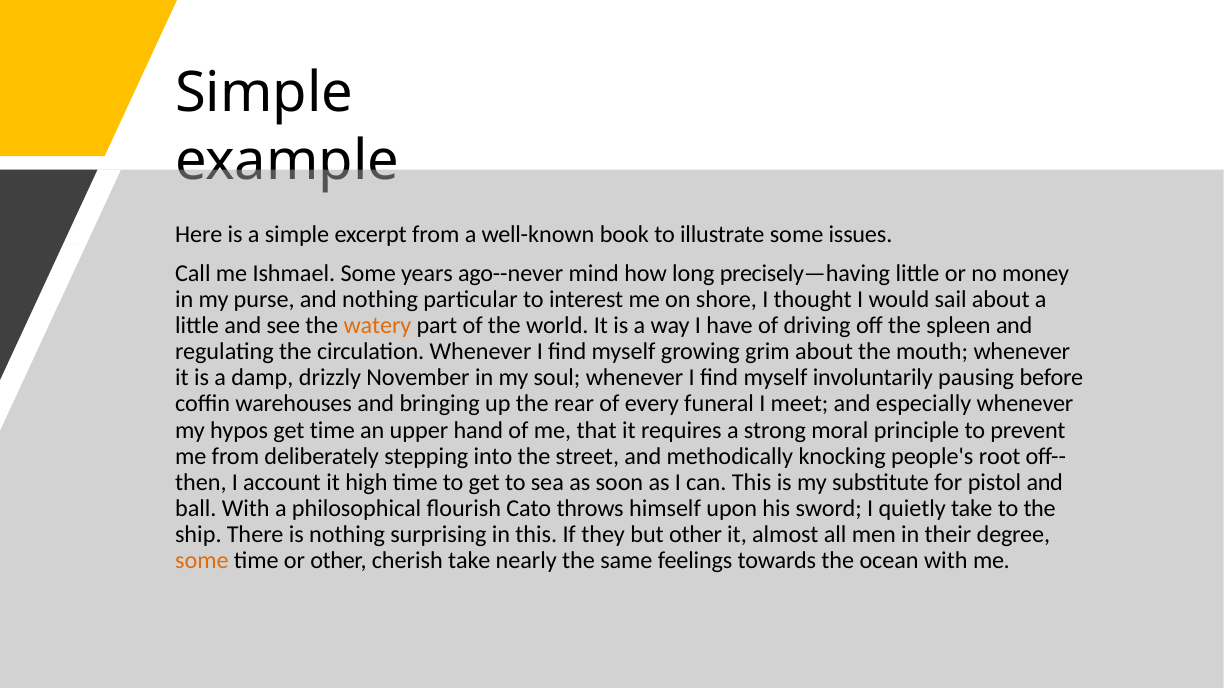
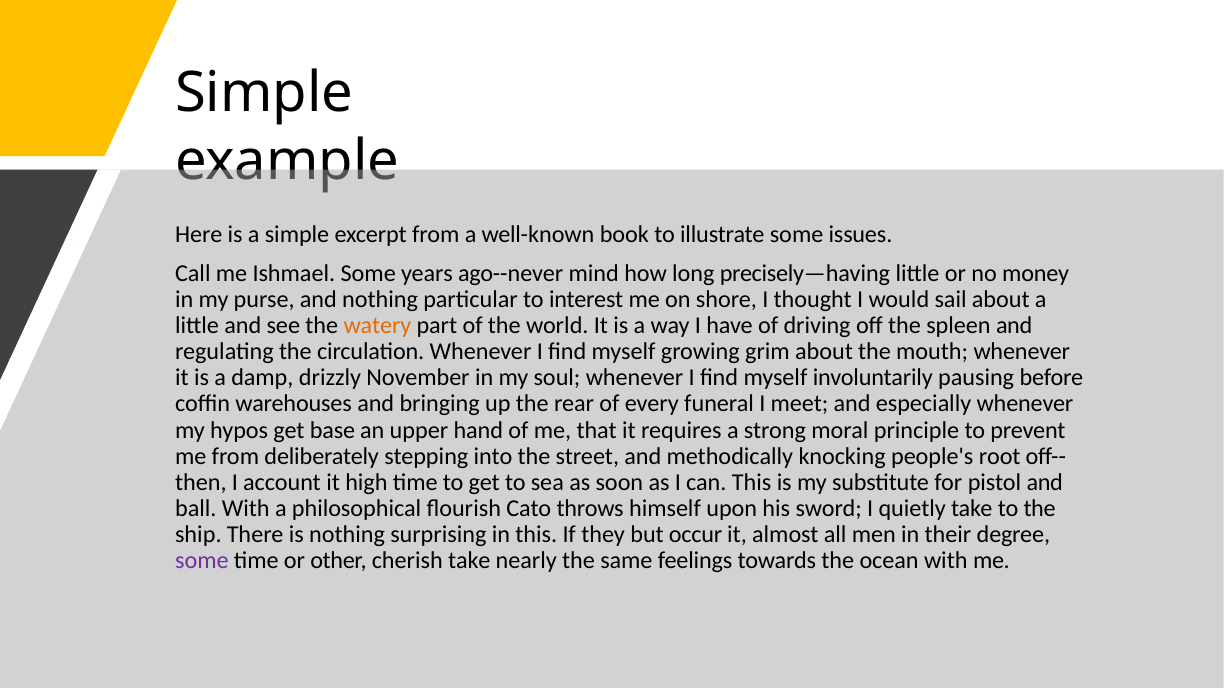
get time: time -> base (332, 430)
but other: other -> occur (696, 535)
some colour: orange -> purple (202, 561)
